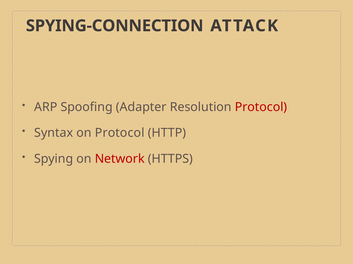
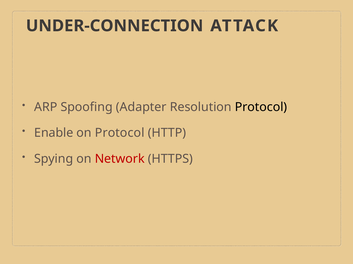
SPYING-CONNECTION: SPYING-CONNECTION -> UNDER-CONNECTION (115, 26)
Protocol colour: red -> black (261, 107)
Syntax: Syntax -> Enable (54, 133)
